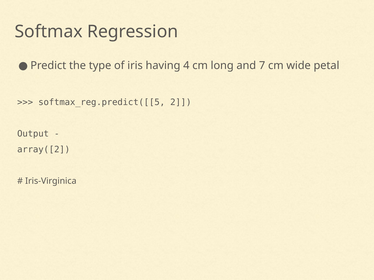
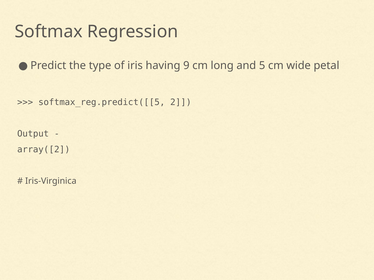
4: 4 -> 9 (186, 66)
7: 7 -> 5 (262, 66)
